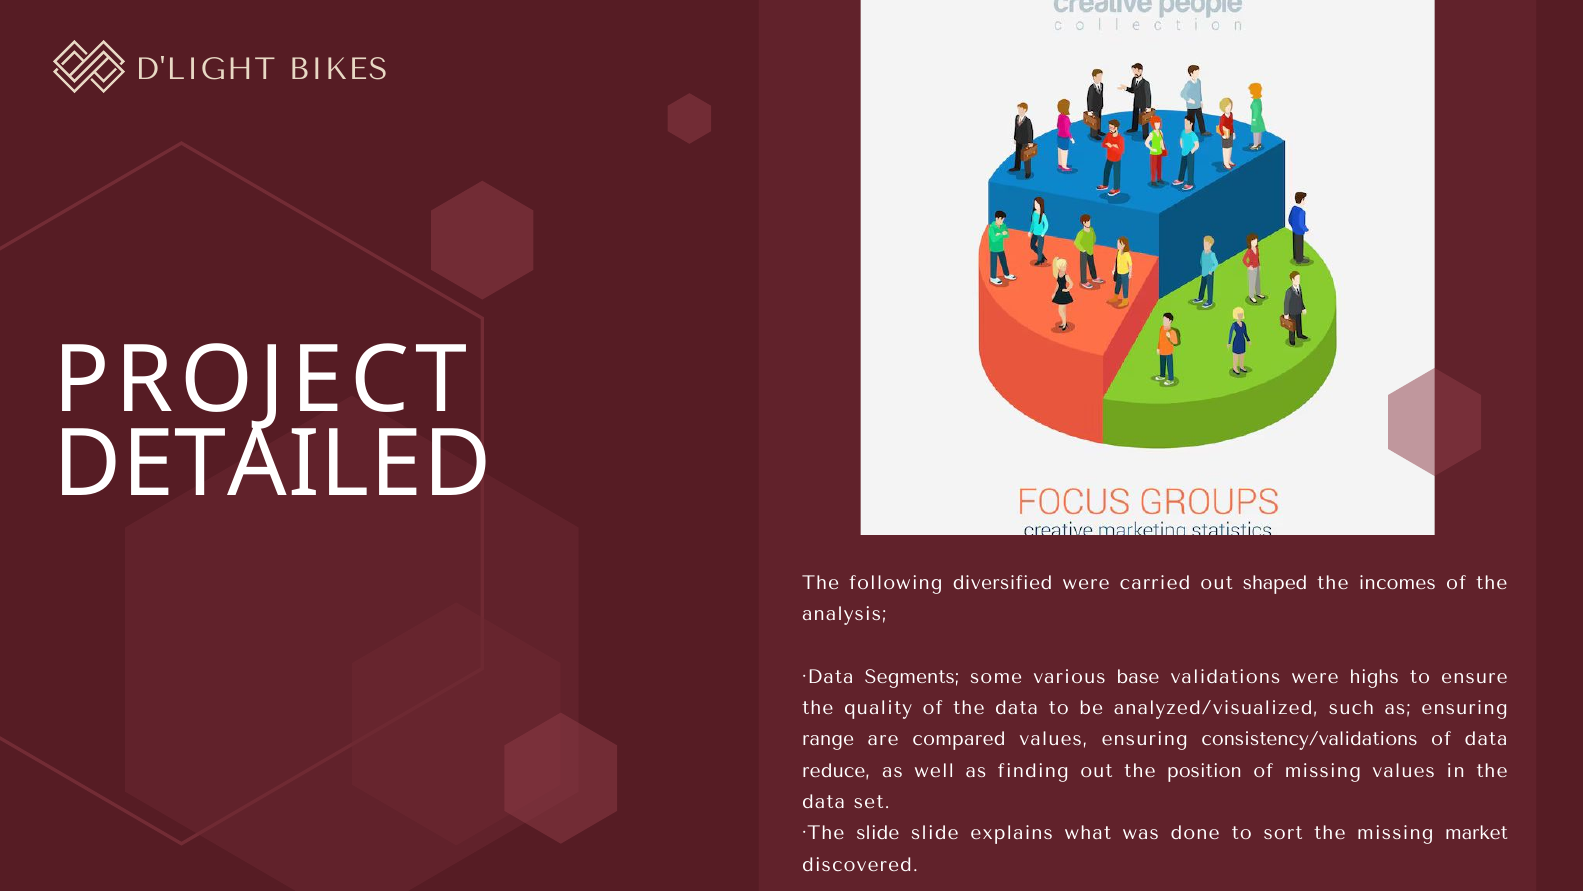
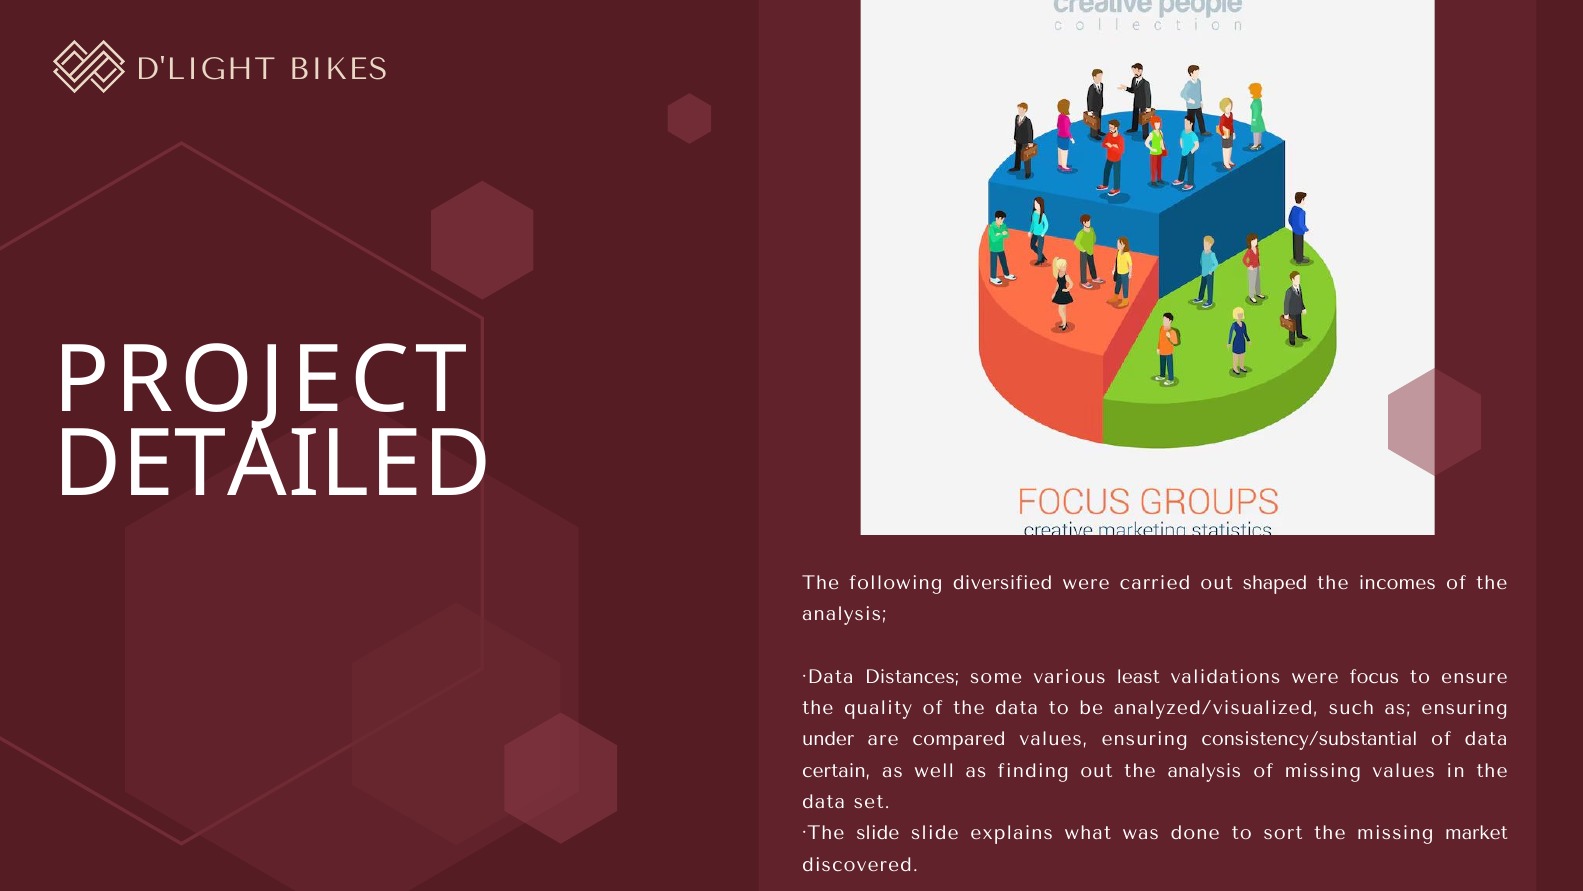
Segments: Segments -> Distances (912, 677)
base: base -> least (1138, 677)
highs: highs -> focus (1374, 677)
range: range -> under (828, 739)
consistency/validations: consistency/validations -> consistency/substantial (1310, 739)
reduce: reduce -> certain (836, 770)
out the position: position -> analysis (1204, 770)
